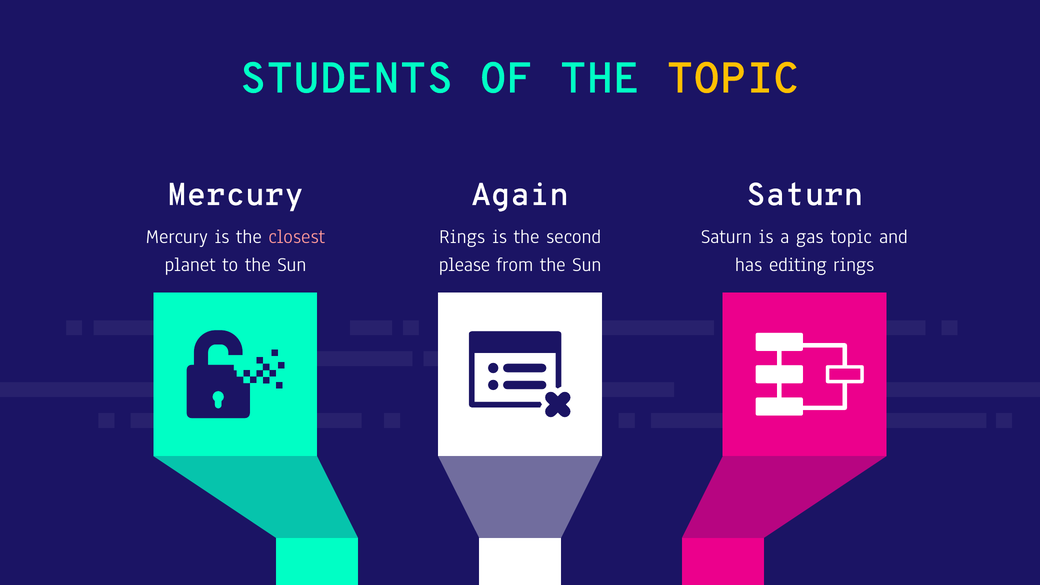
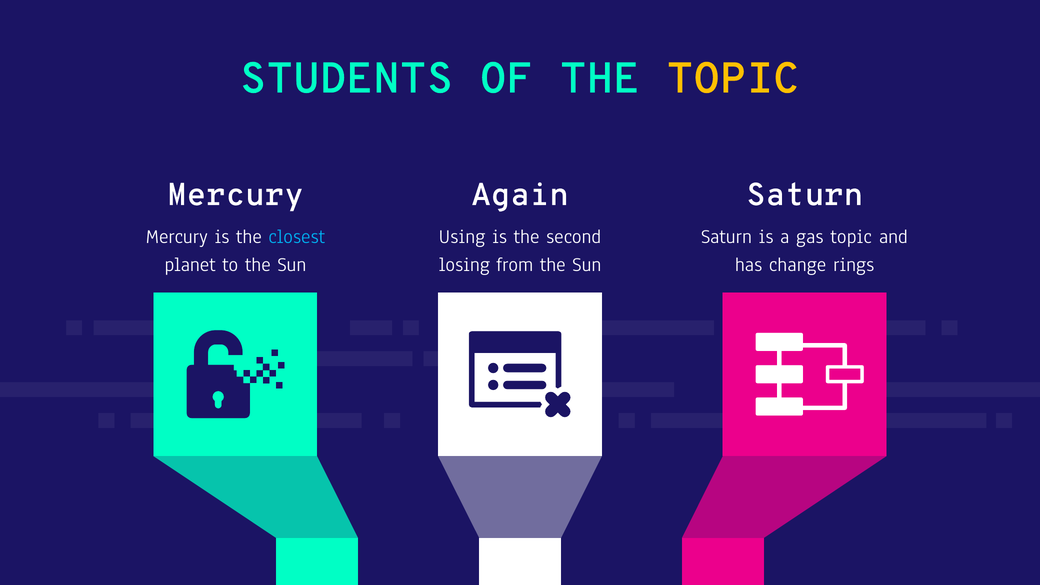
closest colour: pink -> light blue (297, 236)
Rings: Rings -> Using (462, 236)
please: please -> losing (464, 264)
editing: editing -> change (798, 264)
